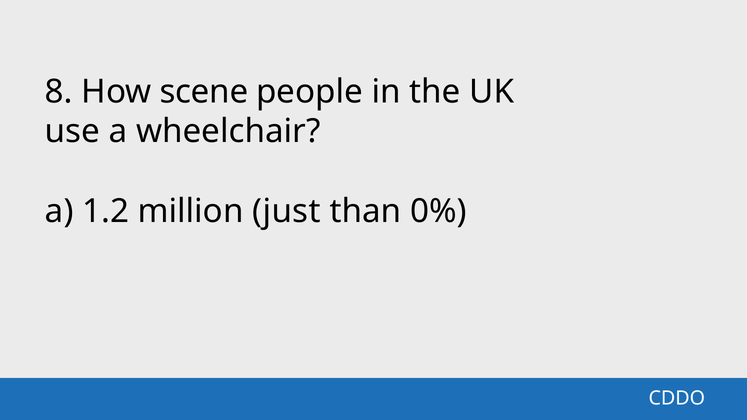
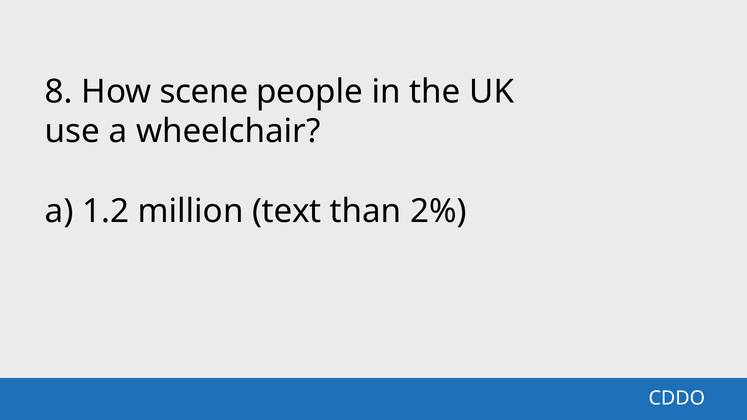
just: just -> text (287, 211)
0%: 0% -> 2% (438, 211)
